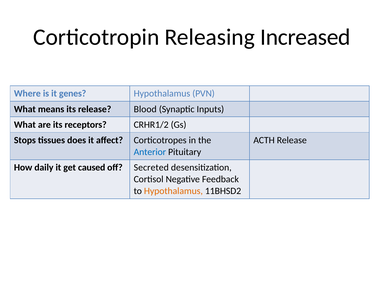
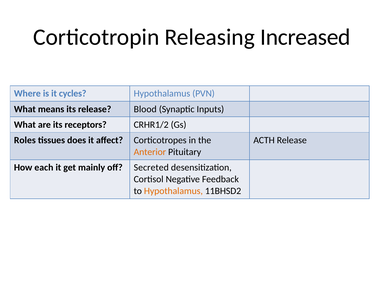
genes: genes -> cycles (73, 94)
Stops: Stops -> Roles (25, 140)
Anterior colour: blue -> orange (150, 152)
daily: daily -> each (44, 168)
caused: caused -> mainly (92, 168)
